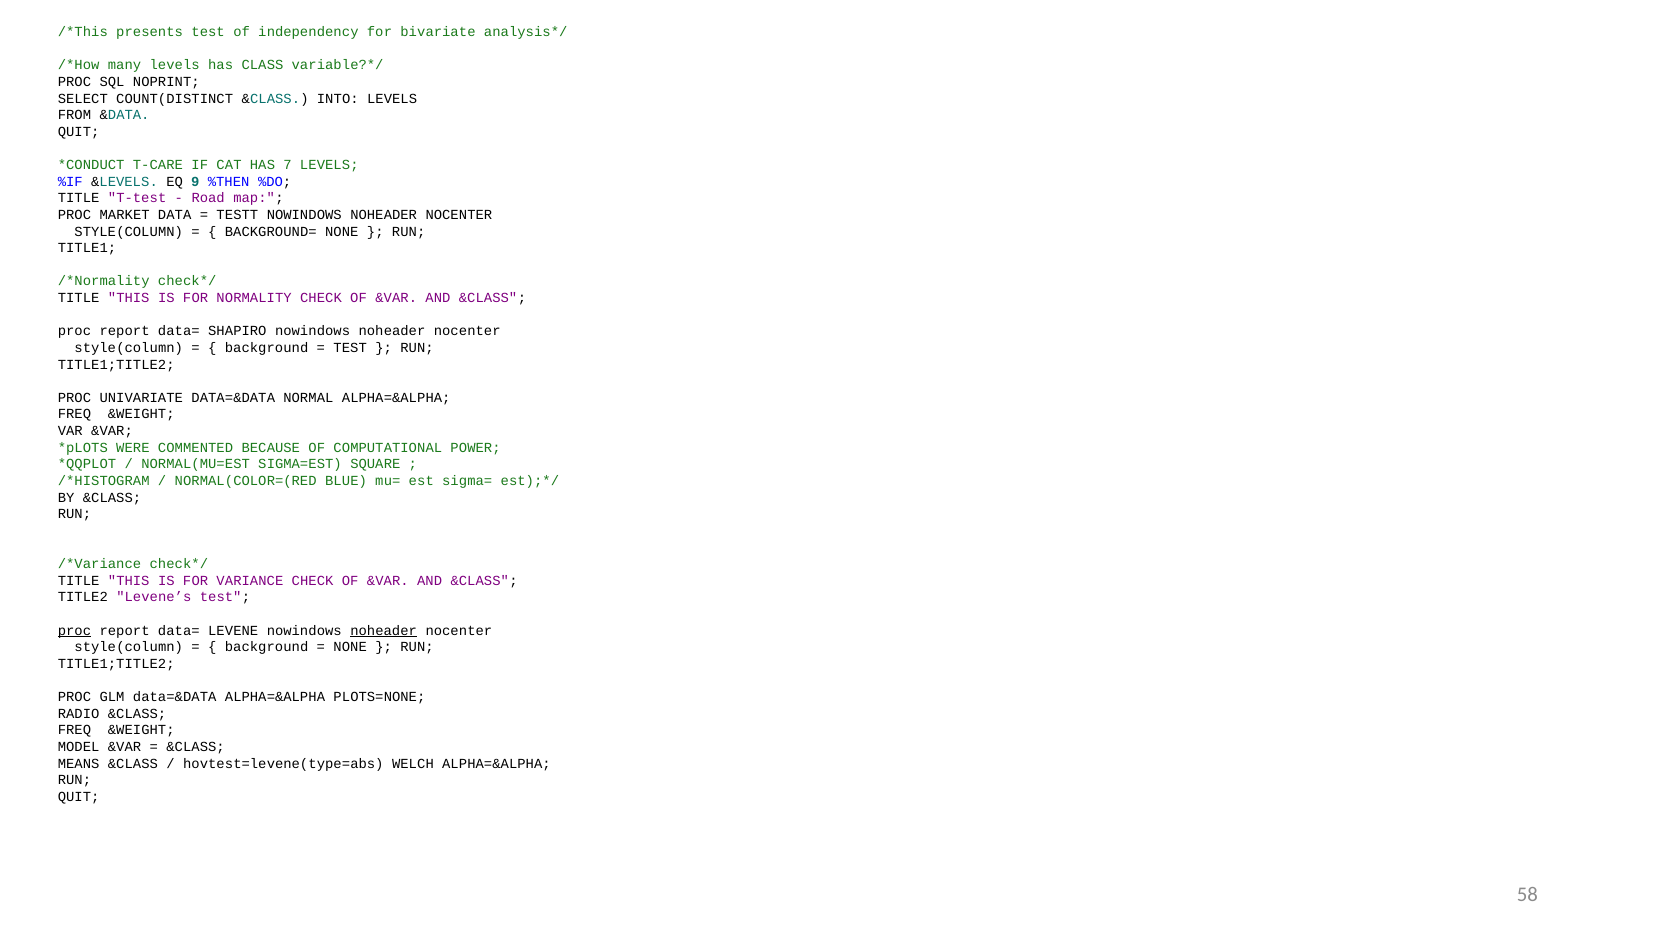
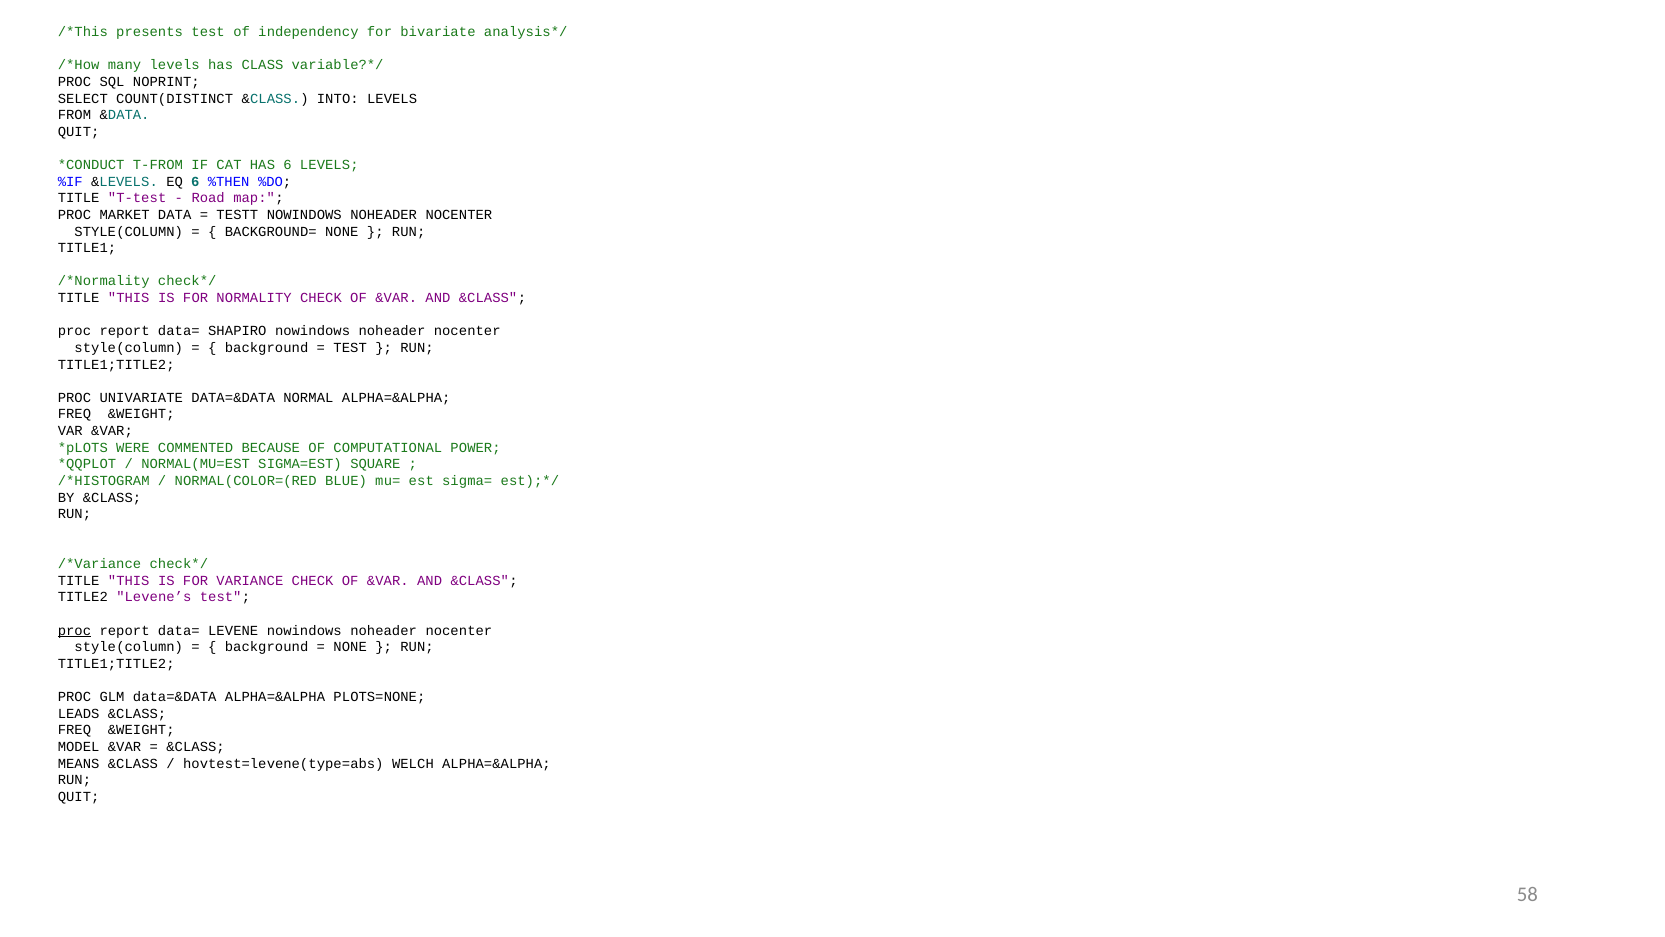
T-CARE: T-CARE -> T-FROM (158, 165)
HAS 7: 7 -> 6 (288, 165)
EQ 9: 9 -> 6 (195, 182)
noheader underline: present -> none (384, 630)
RADIO: RADIO -> LEADS (79, 713)
